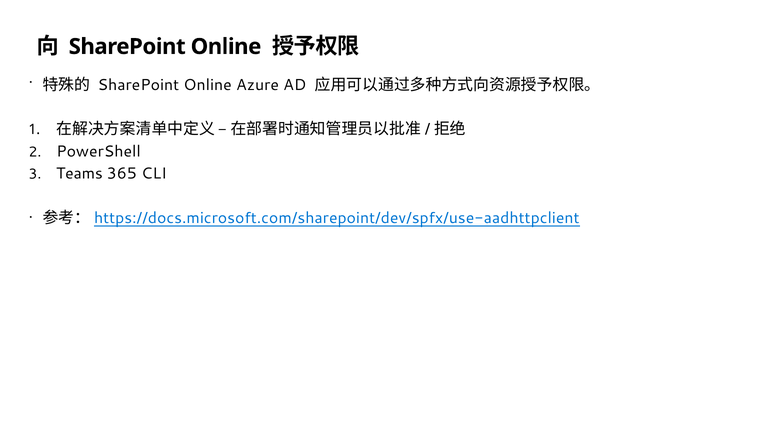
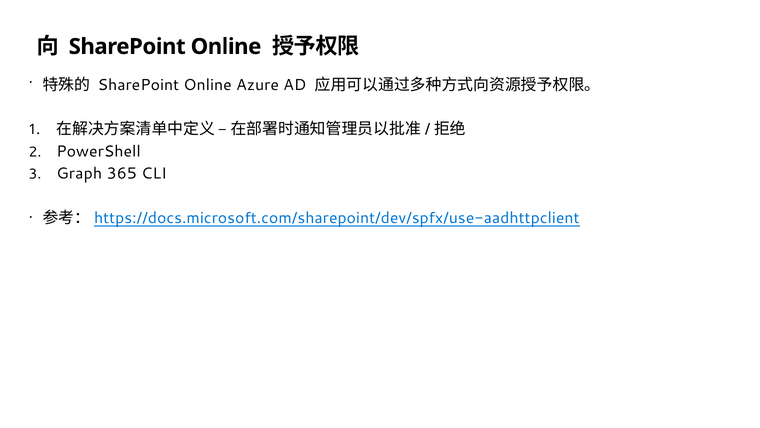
Teams: Teams -> Graph (79, 173)
